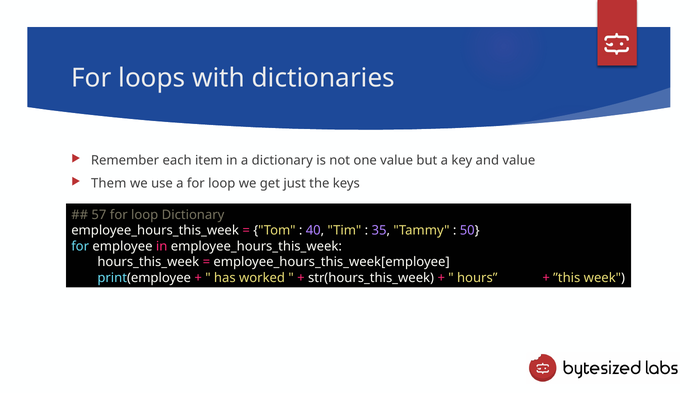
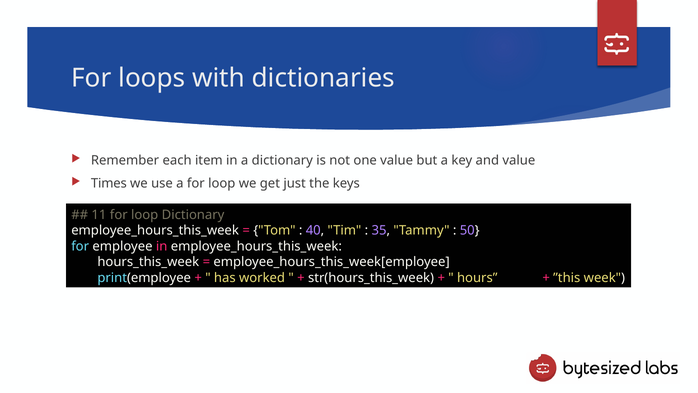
Them: Them -> Times (109, 183)
57: 57 -> 11 (99, 215)
